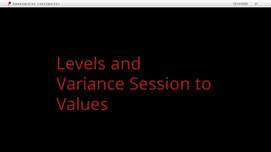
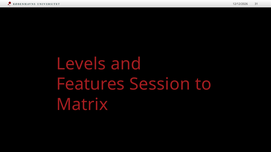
Variance: Variance -> Features (90, 84)
Values: Values -> Matrix (82, 105)
